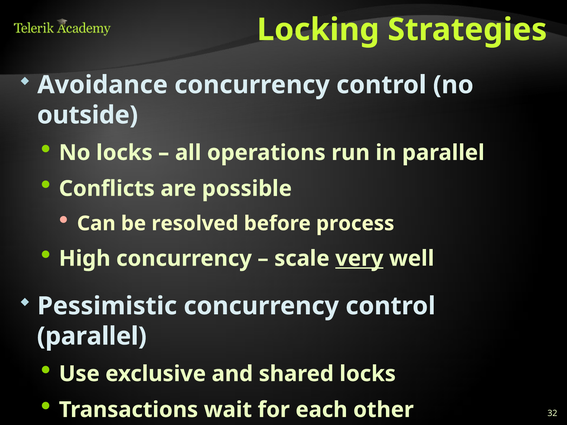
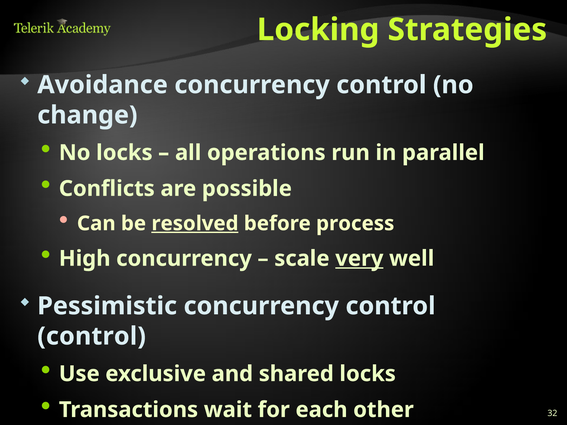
outside: outside -> change (87, 115)
resolved underline: none -> present (195, 224)
parallel: parallel -> control (92, 336)
